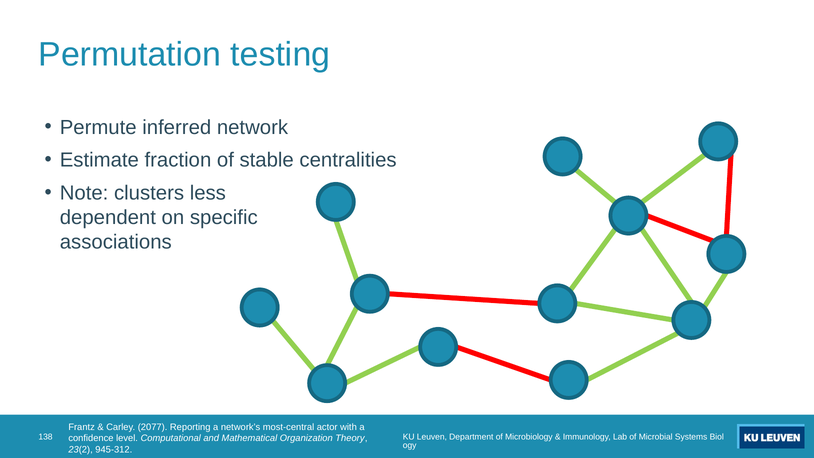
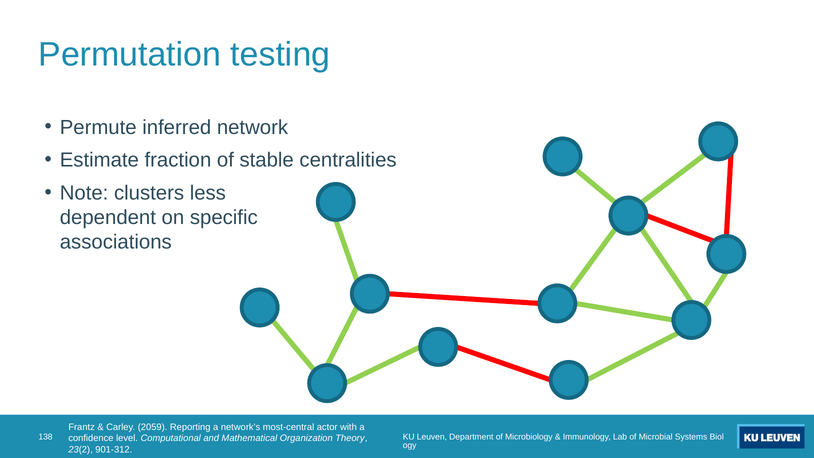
2077: 2077 -> 2059 (153, 427)
945-312: 945-312 -> 901-312 (114, 449)
